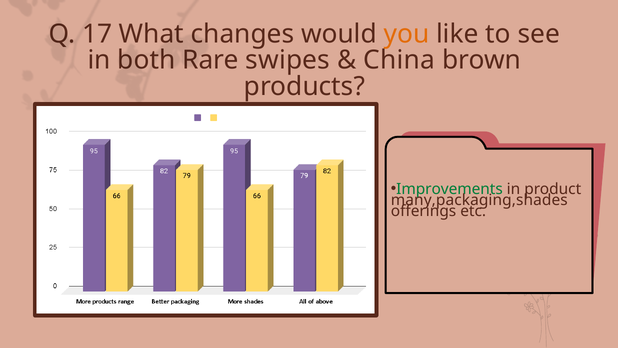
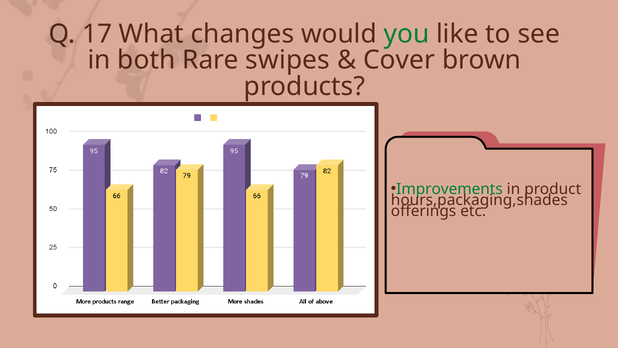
you colour: orange -> green (407, 34)
China: China -> Cover (399, 60)
many,packaging,shades: many,packaging,shades -> hours,packaging,shades (479, 200)
